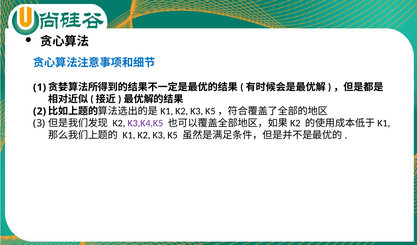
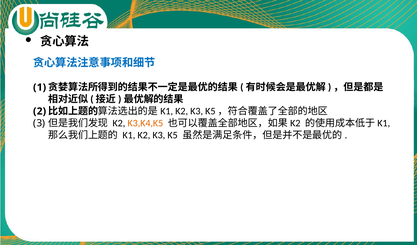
K3,K4,K5 colour: purple -> orange (145, 123)
